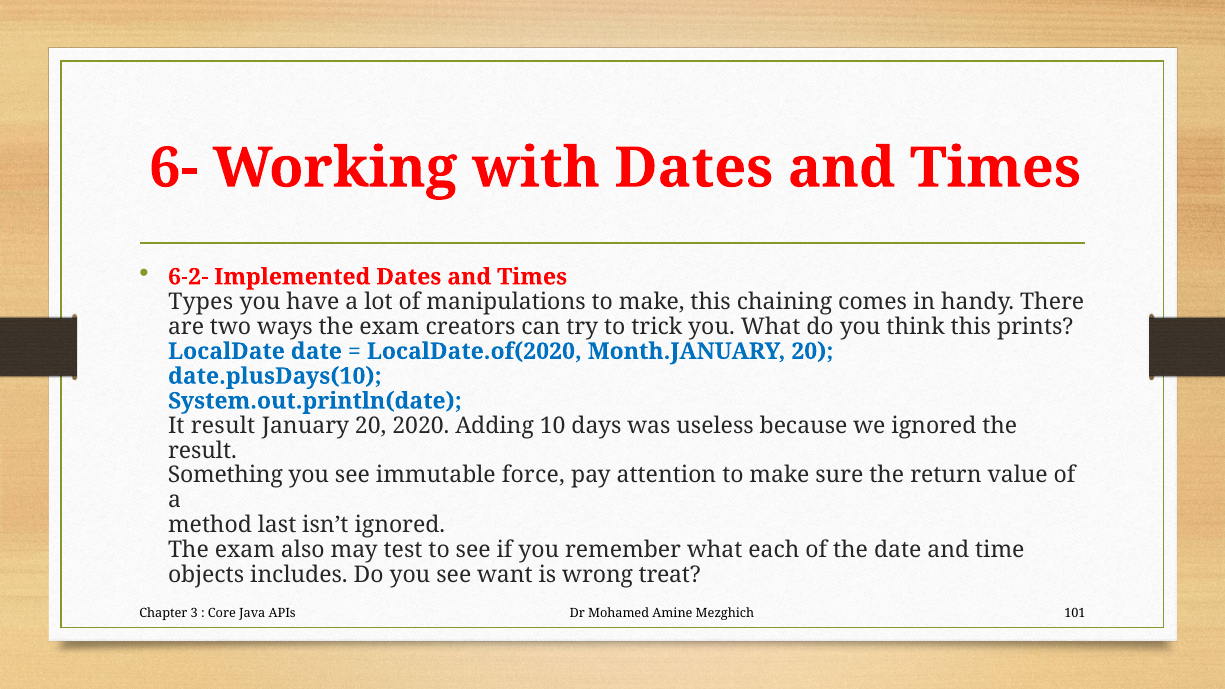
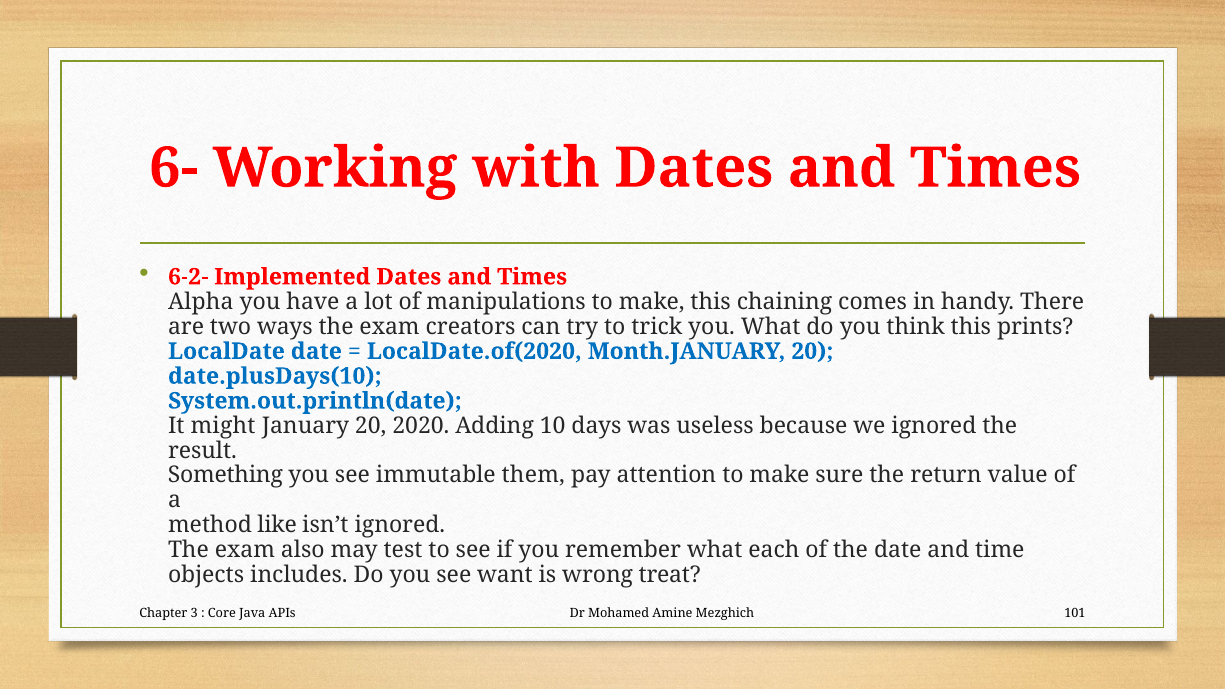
Types: Types -> Alpha (201, 302)
It result: result -> might (223, 426)
force: force -> them (533, 475)
last: last -> like (277, 525)
